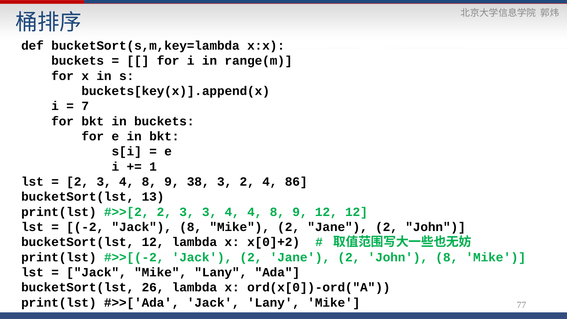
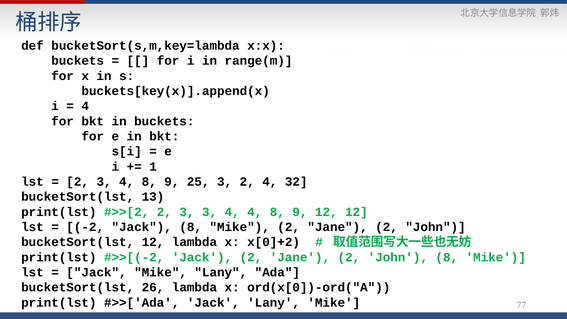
7: 7 -> 4 (85, 106)
38: 38 -> 25 (198, 182)
86: 86 -> 32 (296, 182)
